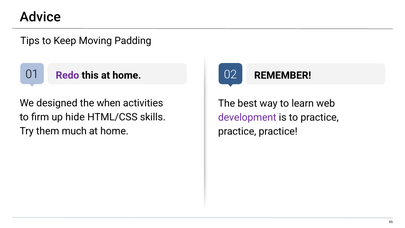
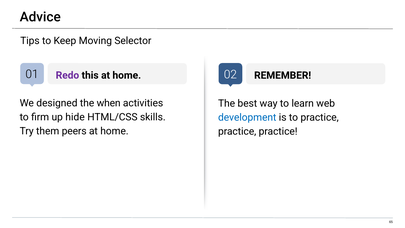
Padding: Padding -> Selector (133, 41)
development colour: purple -> blue (247, 117)
much: much -> peers (74, 131)
